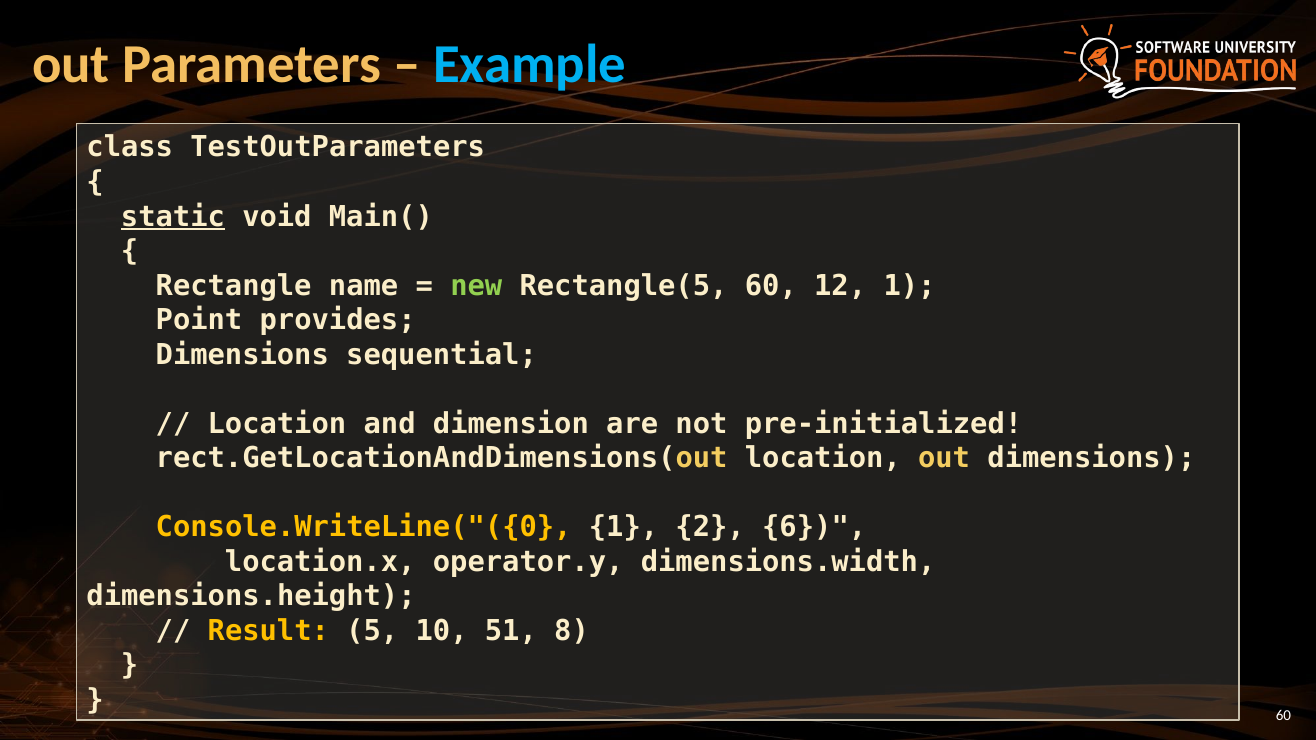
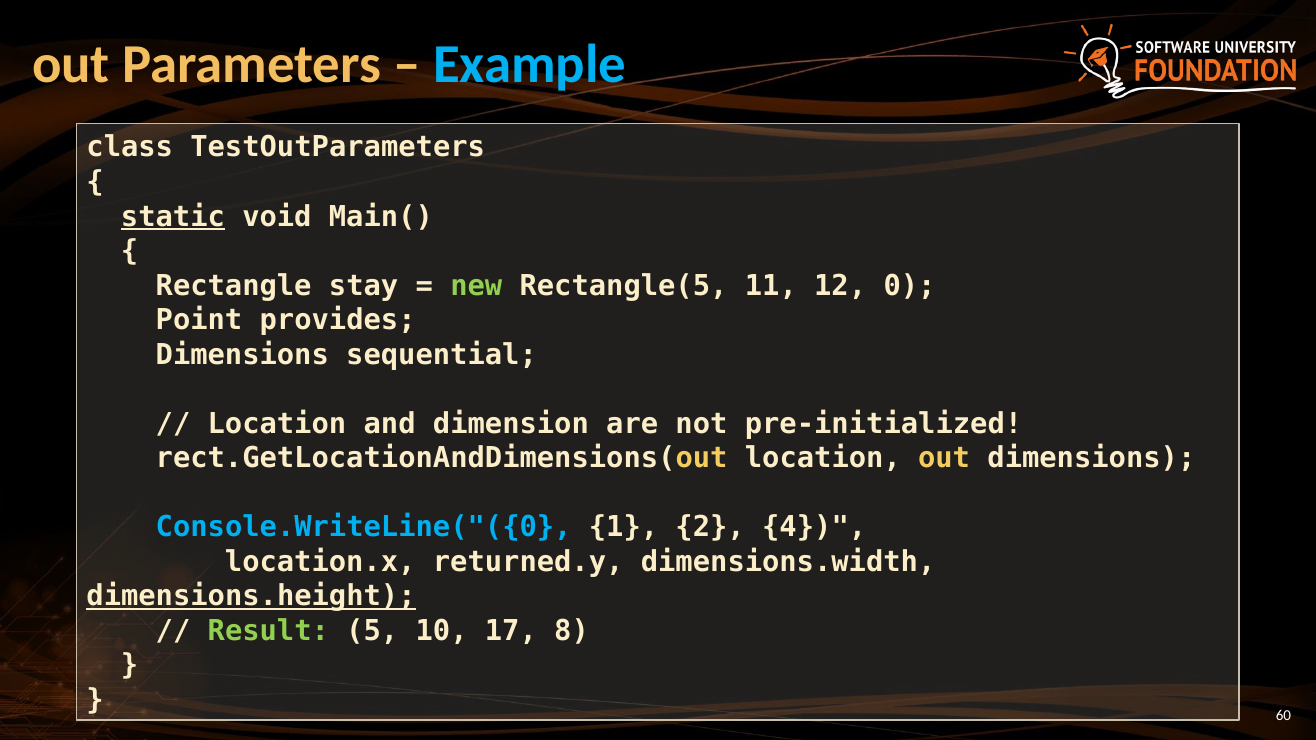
name: name -> stay (364, 286)
Rectangle(5 60: 60 -> 11 (771, 286)
12 1: 1 -> 0 (910, 286)
Console.WriteLine("({0 colour: yellow -> light blue (364, 528)
6: 6 -> 4 (814, 528)
operator.y: operator.y -> returned.y (528, 562)
dimensions.height underline: none -> present (251, 597)
Result colour: yellow -> light green (268, 631)
51: 51 -> 17 (511, 631)
